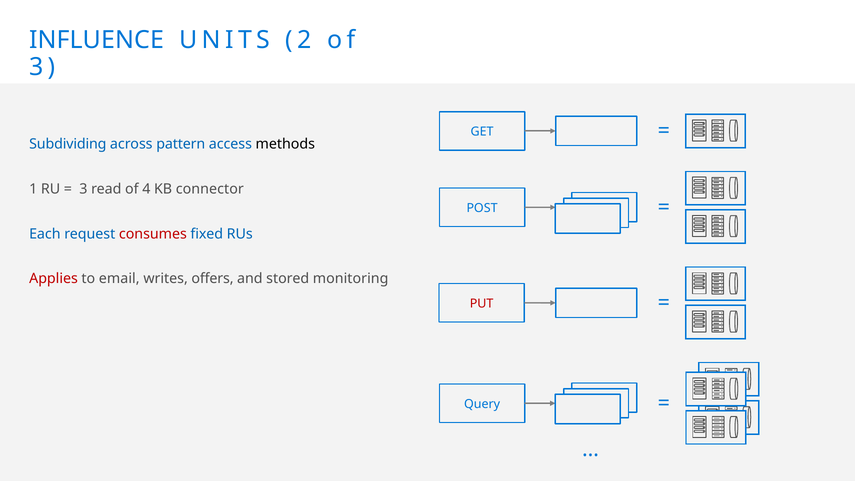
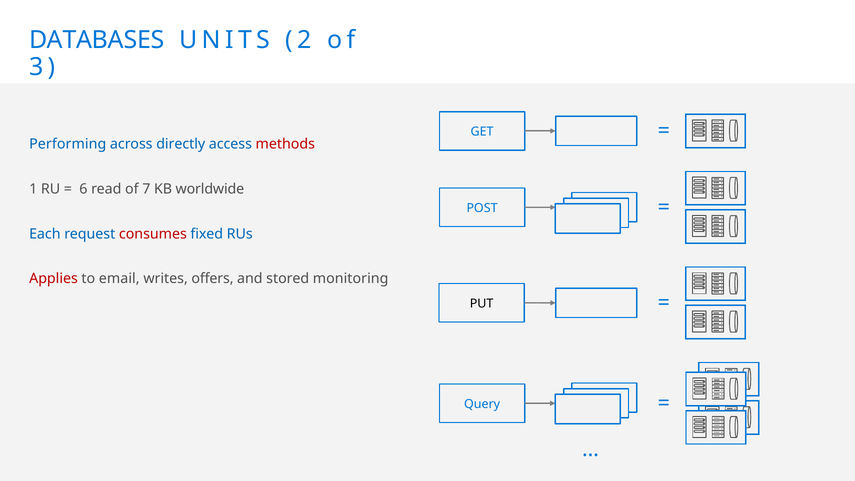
INFLUENCE: INFLUENCE -> DATABASES (97, 40)
Subdividing: Subdividing -> Performing (68, 144)
pattern: pattern -> directly (181, 144)
methods colour: black -> red (285, 144)
3: 3 -> 6 (83, 189)
4: 4 -> 7 (146, 189)
connector: connector -> worldwide (210, 189)
PUT colour: red -> black (482, 304)
